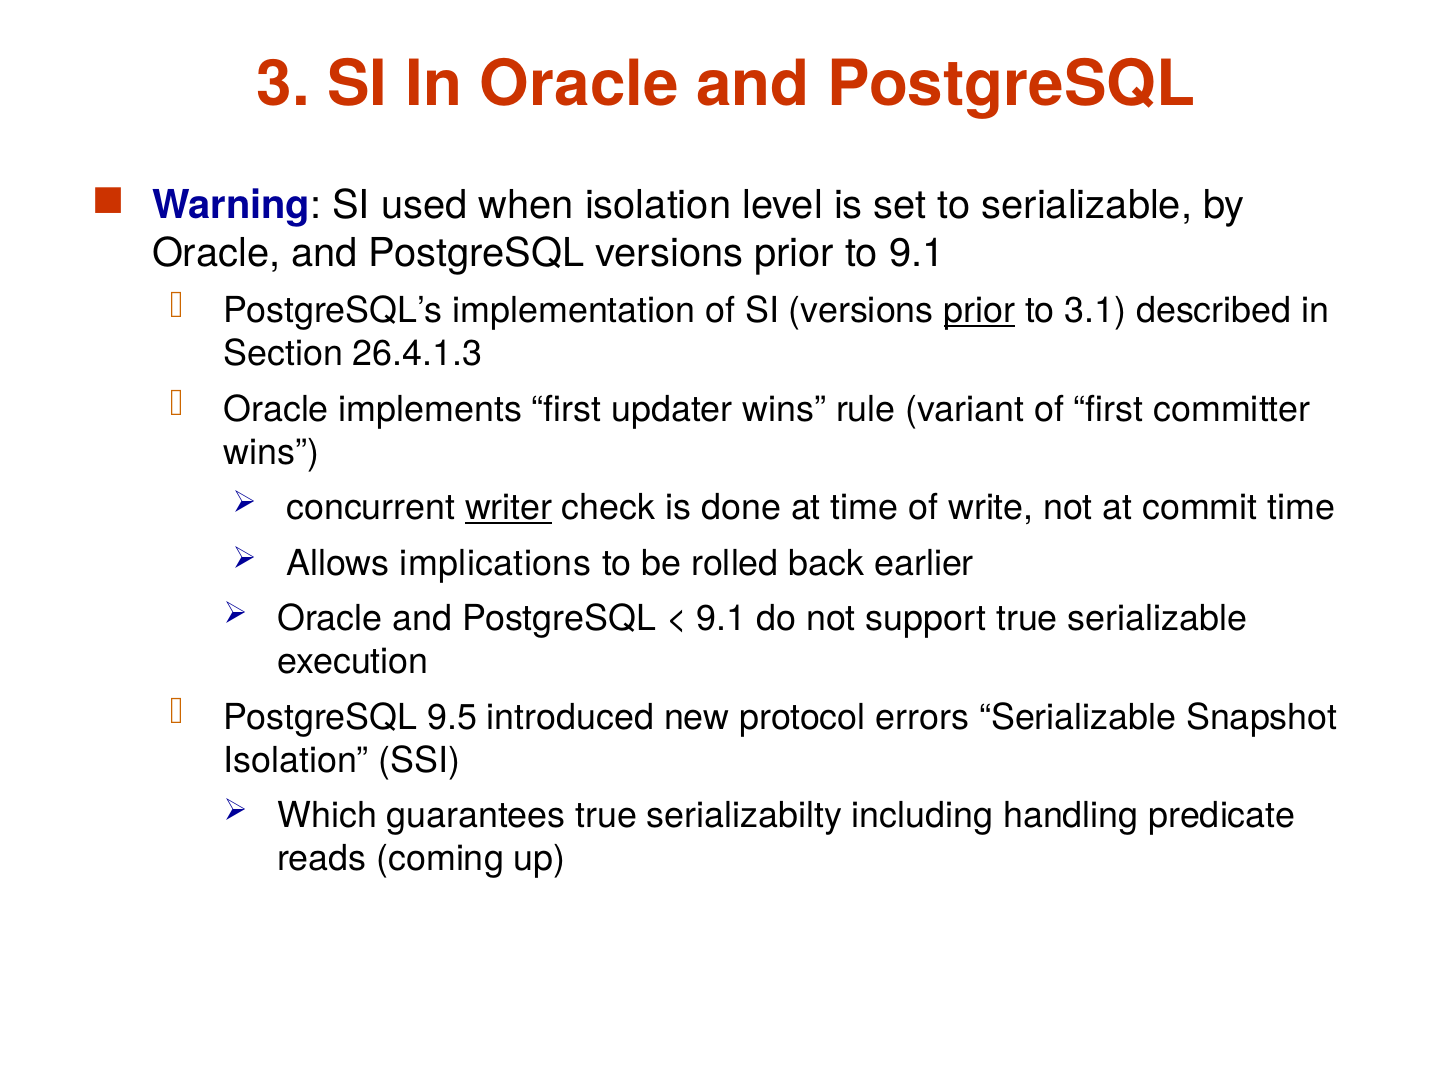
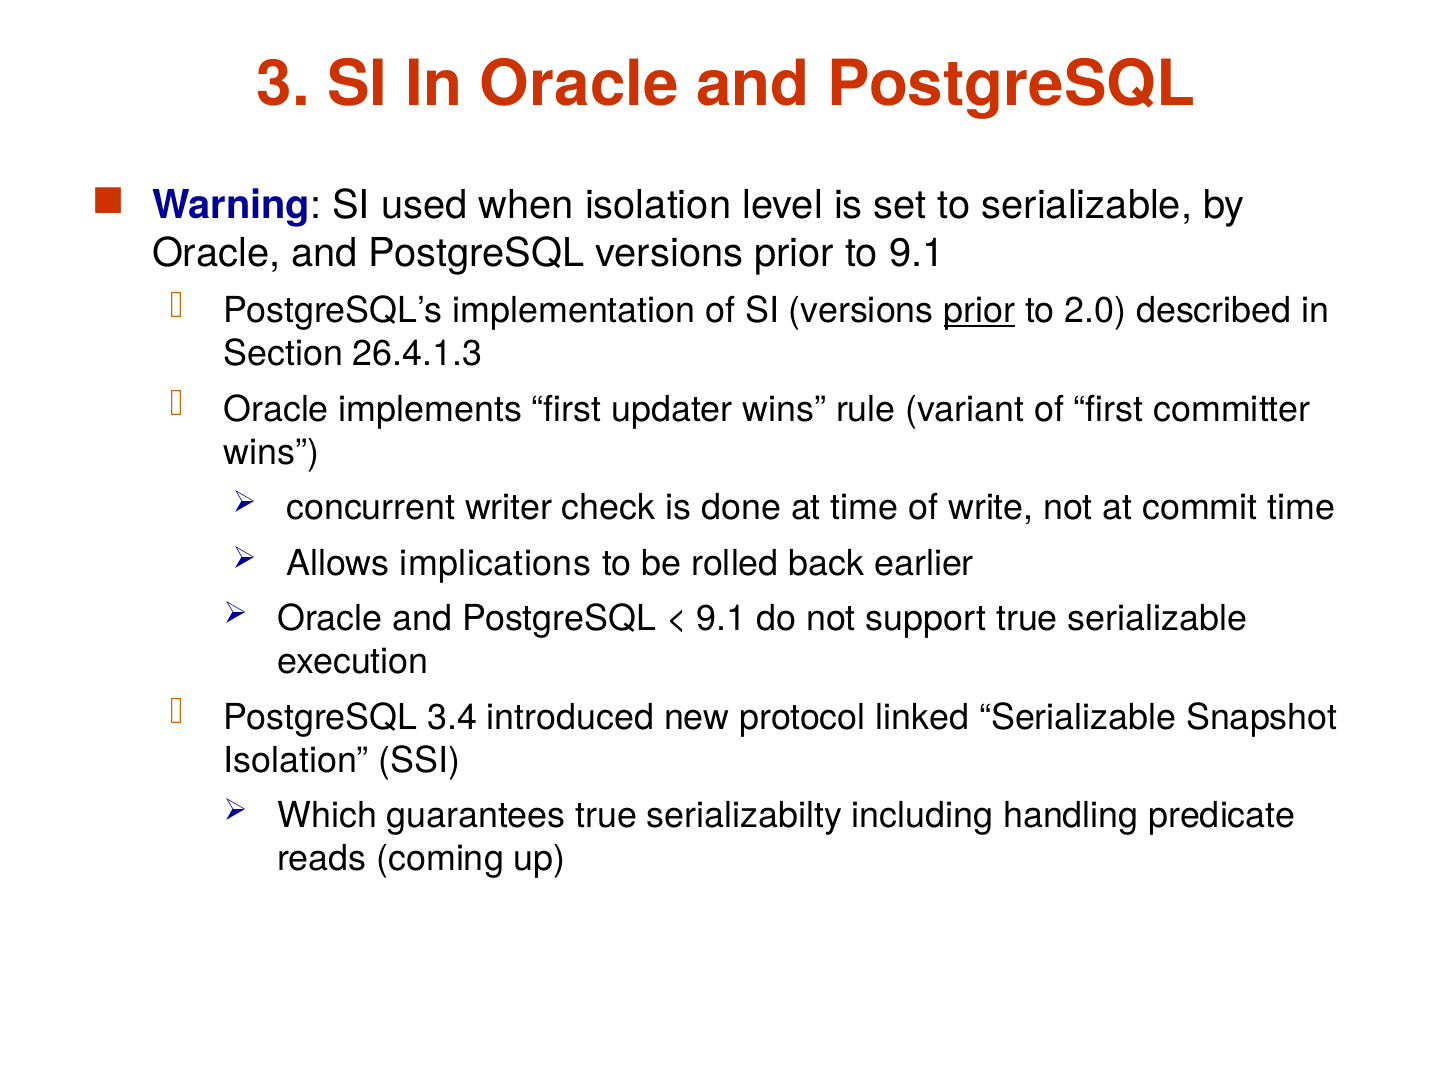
3.1: 3.1 -> 2.0 (1095, 311)
writer underline: present -> none (509, 508)
9.5: 9.5 -> 3.4 (452, 718)
errors: errors -> linked (923, 718)
